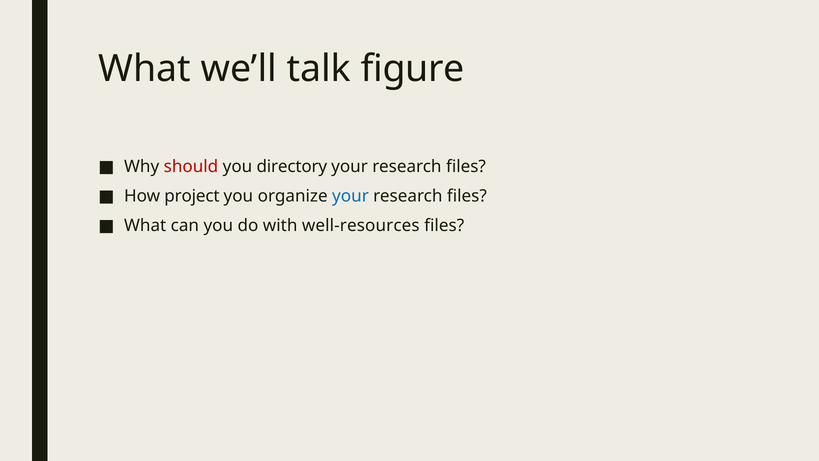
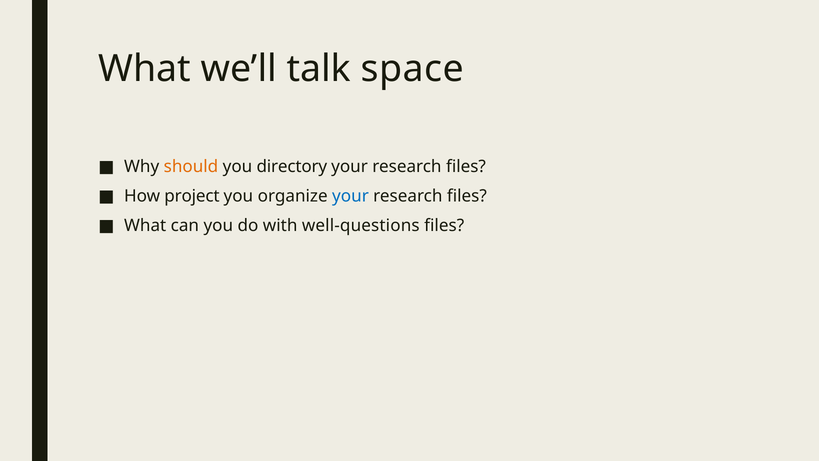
figure: figure -> space (412, 69)
should colour: red -> orange (191, 166)
well-resources: well-resources -> well-questions (361, 225)
